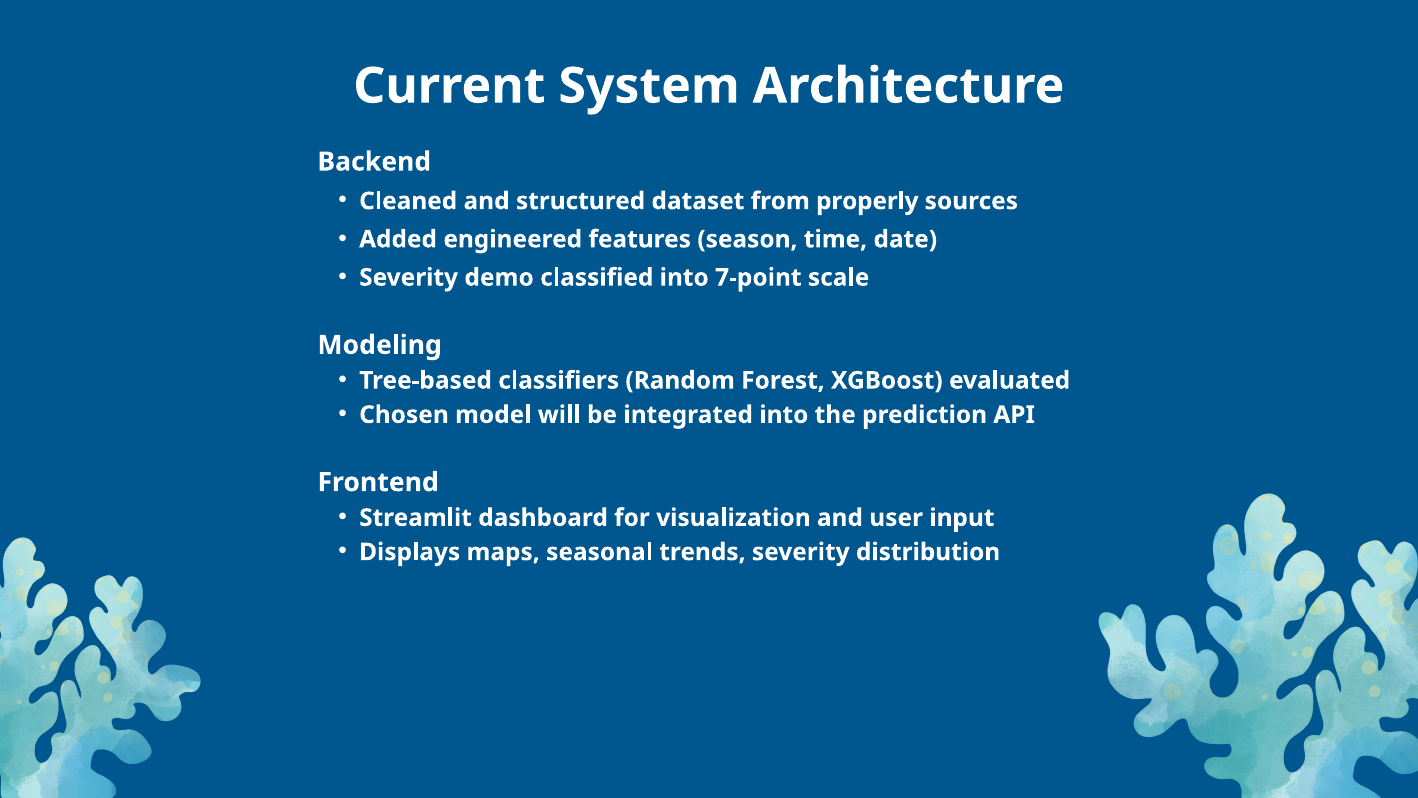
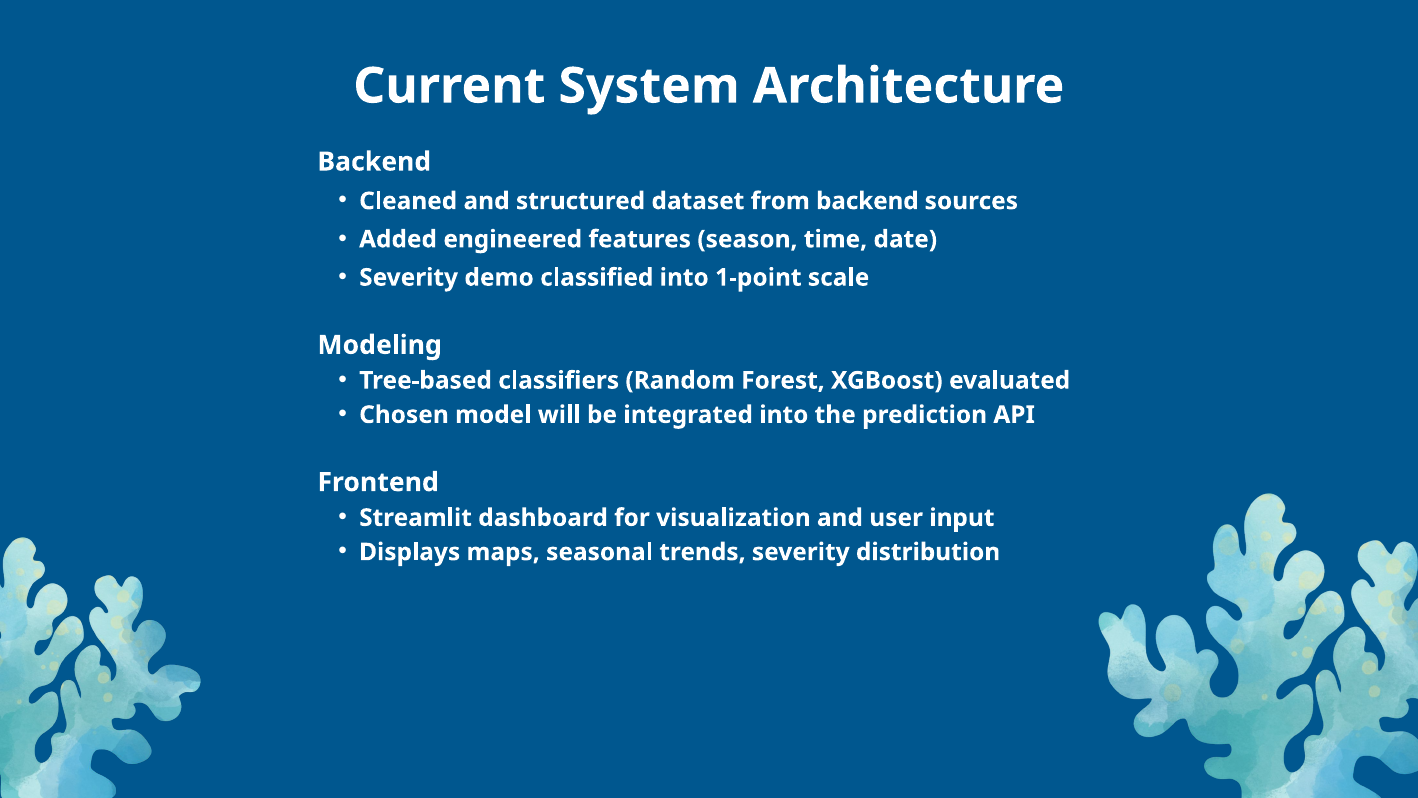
from properly: properly -> backend (867, 201)
7-point: 7-point -> 1-point (758, 277)
